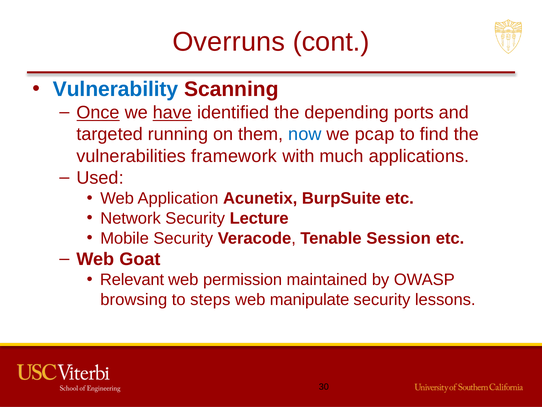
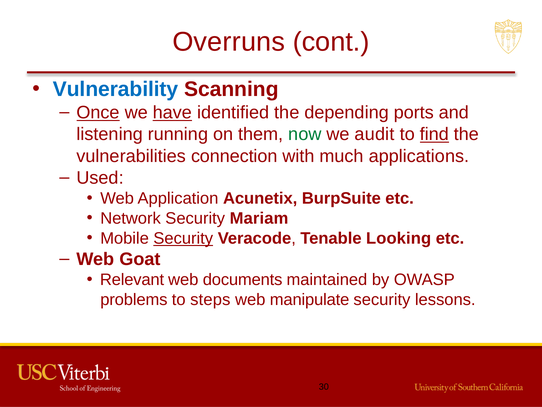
targeted: targeted -> listening (110, 134)
now colour: blue -> green (305, 134)
pcap: pcap -> audit (375, 134)
find underline: none -> present (434, 134)
framework: framework -> connection (234, 156)
Lecture: Lecture -> Mariam (259, 218)
Security underline: none -> present (183, 238)
Session: Session -> Looking (399, 238)
permission: permission -> documents (243, 279)
browsing: browsing -> problems (134, 299)
